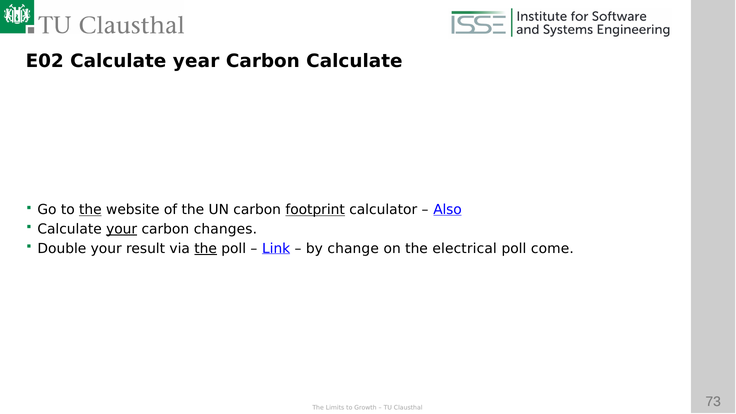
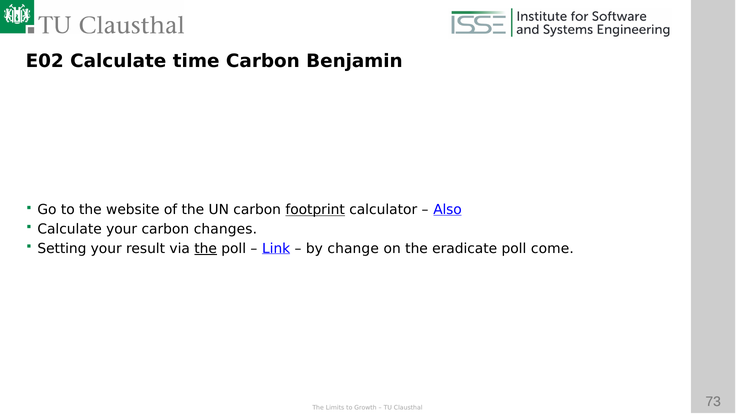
year: year -> time (196, 61)
Carbon Calculate: Calculate -> Benjamin (354, 61)
the underline: present -> none (90, 210)
your underline: present -> none (122, 229)
Double: Double -> Setting (62, 249)
electrical: electrical -> eradicate (465, 249)
